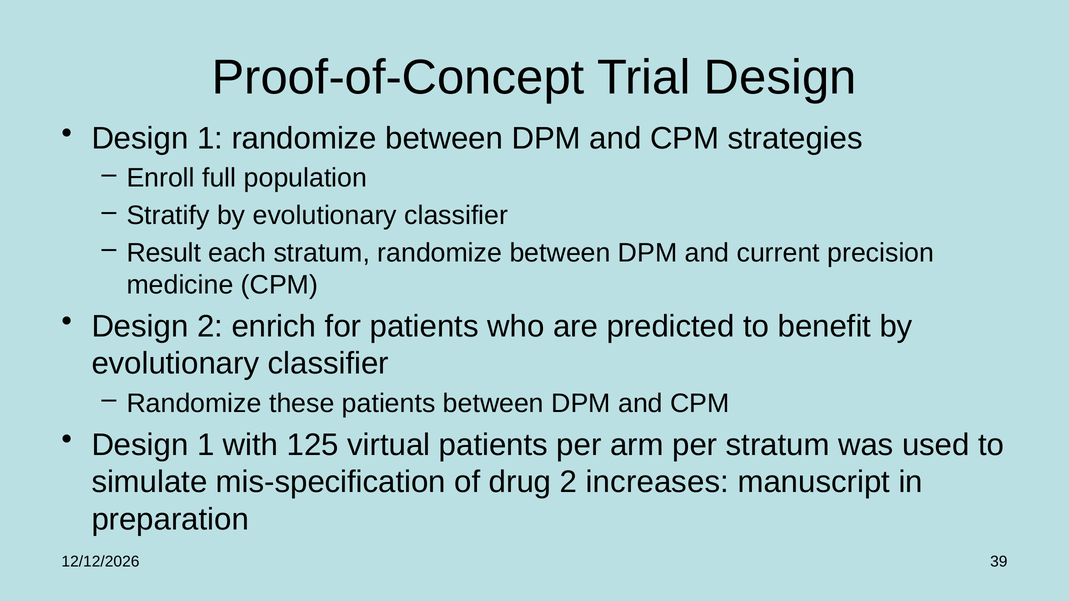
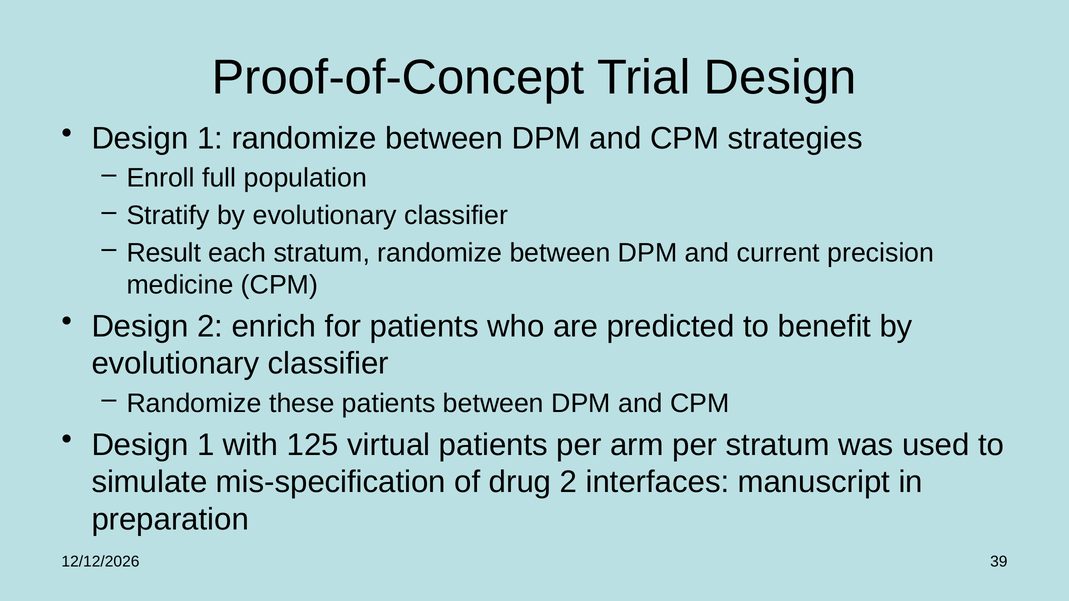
increases: increases -> interfaces (657, 482)
